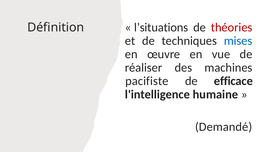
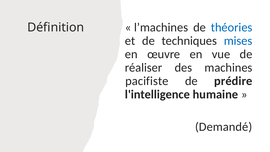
l’situations: l’situations -> l’machines (161, 27)
théories colour: red -> blue (232, 27)
efficace: efficace -> prédire (233, 81)
